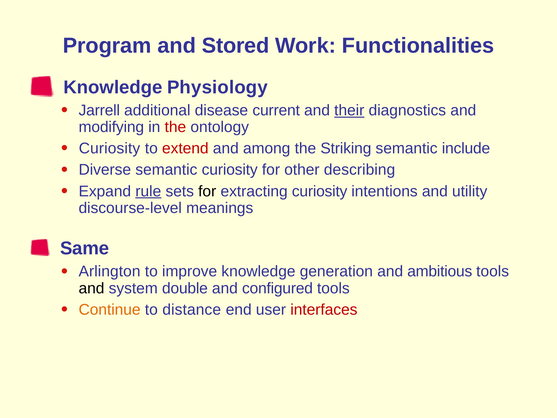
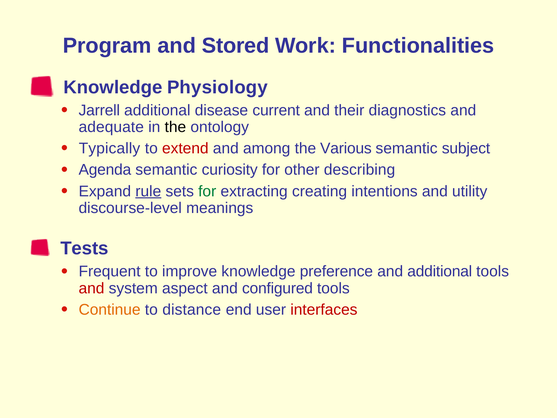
their underline: present -> none (349, 110)
modifying: modifying -> adequate (111, 127)
the colour: red -> black (175, 127)
Curiosity: Curiosity -> Typically (110, 148)
Striking: Striking -> Various (346, 148)
include: include -> subject (466, 148)
Diverse: Diverse -> Agenda (105, 170)
for colour: black -> green (207, 191)
extracting curiosity: curiosity -> creating (320, 191)
Same: Same -> Tests (84, 248)
Arlington: Arlington -> Frequent (110, 271)
generation: generation -> preference (336, 271)
and ambitious: ambitious -> additional (440, 271)
and colour: black -> red (92, 288)
double: double -> aspect (185, 288)
